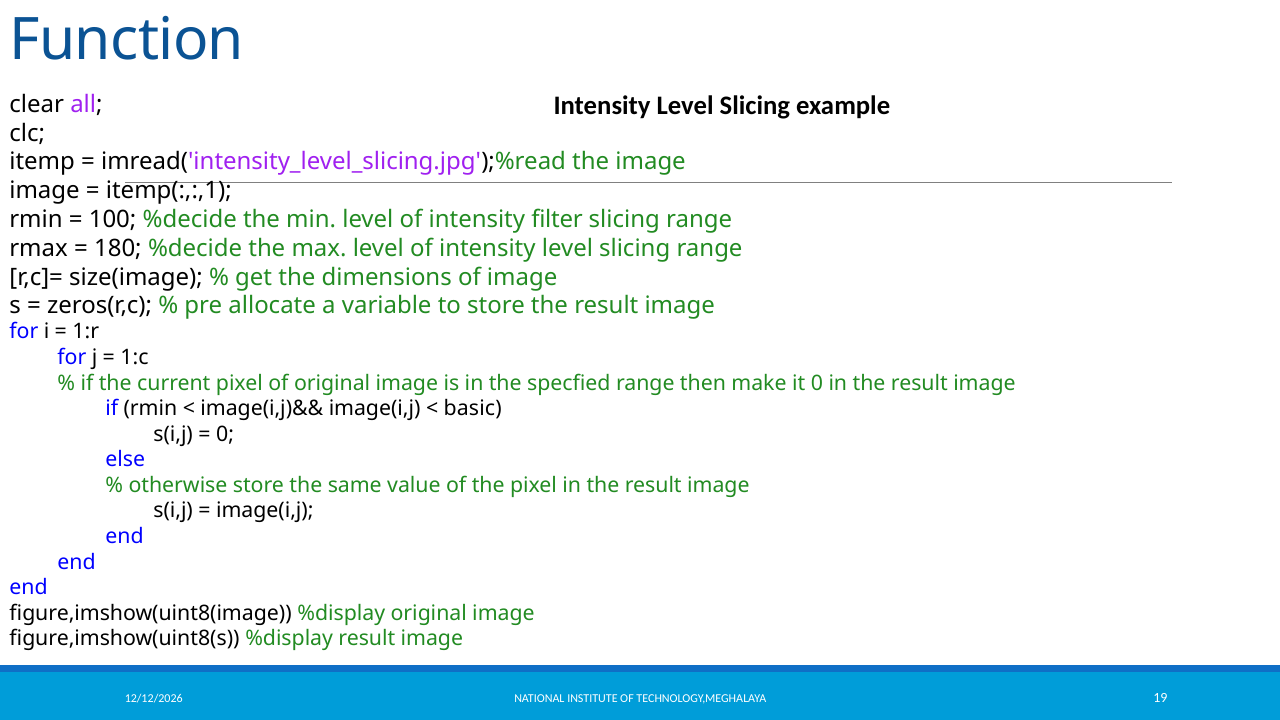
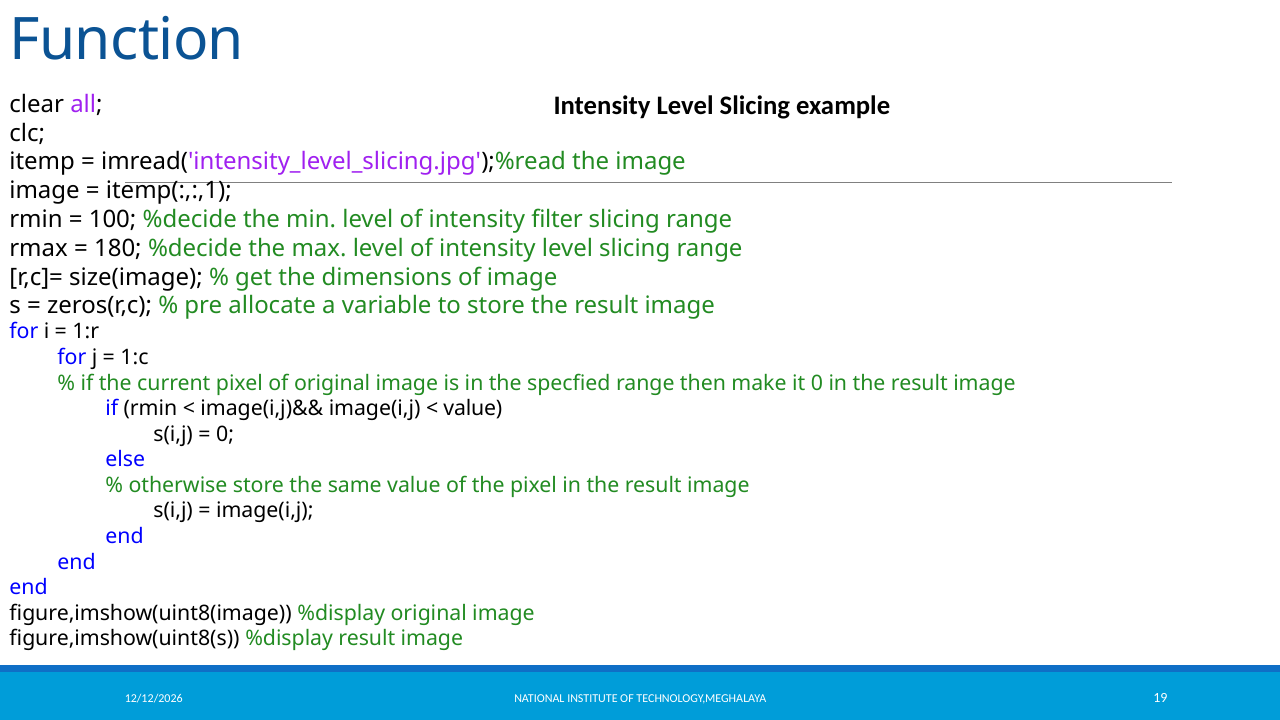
basic: basic -> value (473, 409)
